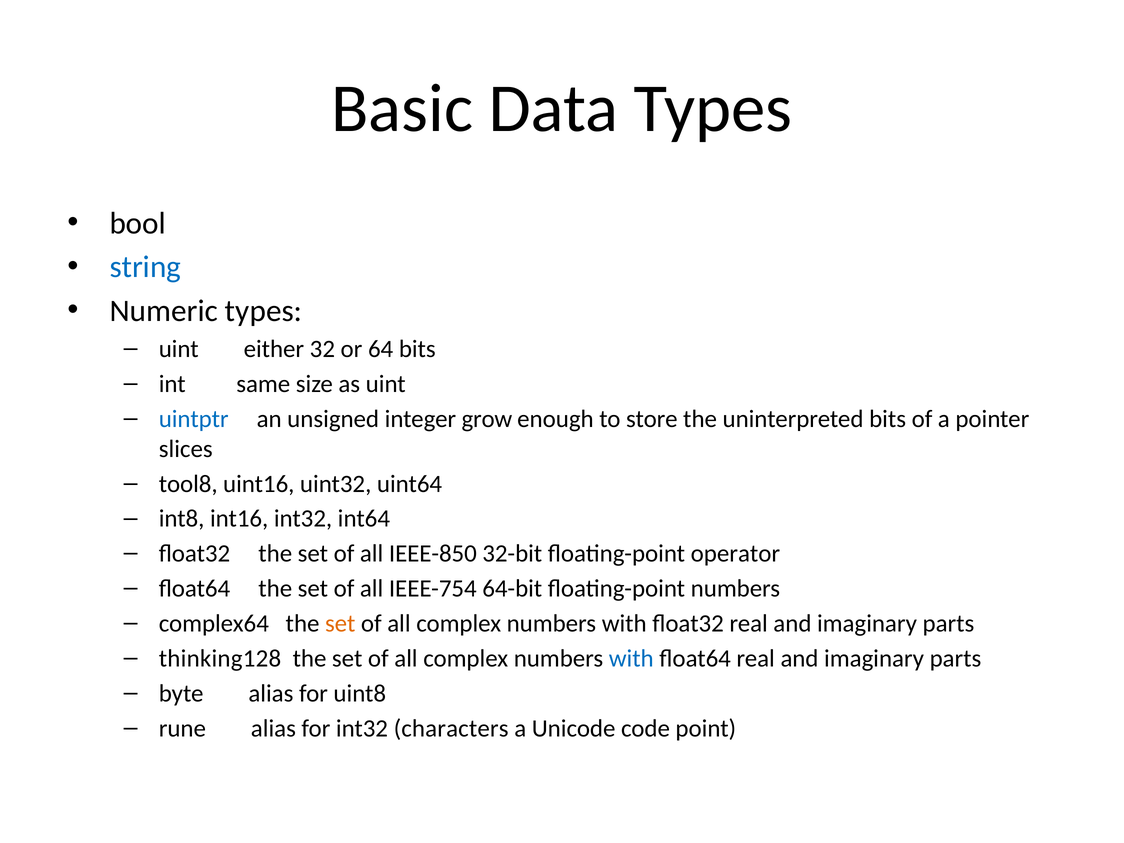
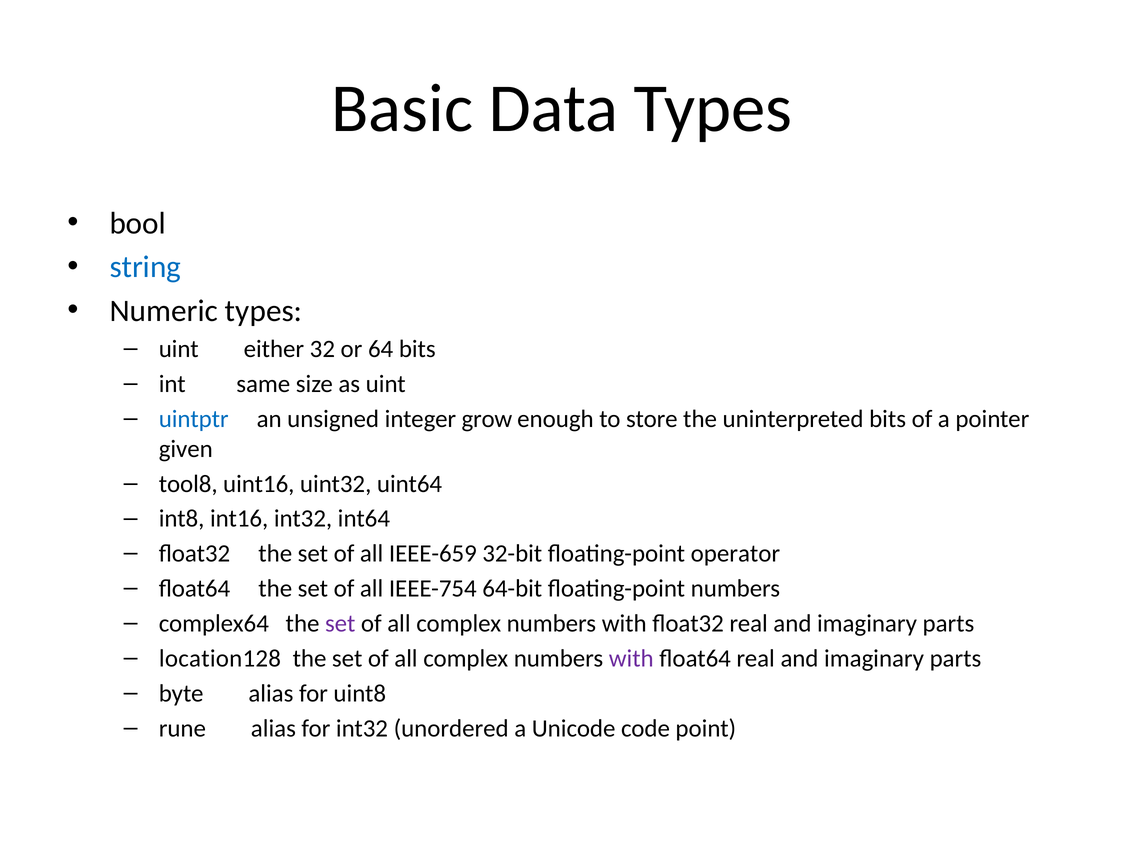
slices: slices -> given (186, 449)
IEEE-850: IEEE-850 -> IEEE-659 (433, 554)
set colour: orange -> purple (340, 624)
thinking128: thinking128 -> location128 (220, 659)
with colour: blue -> purple (631, 659)
characters: characters -> unordered (451, 729)
